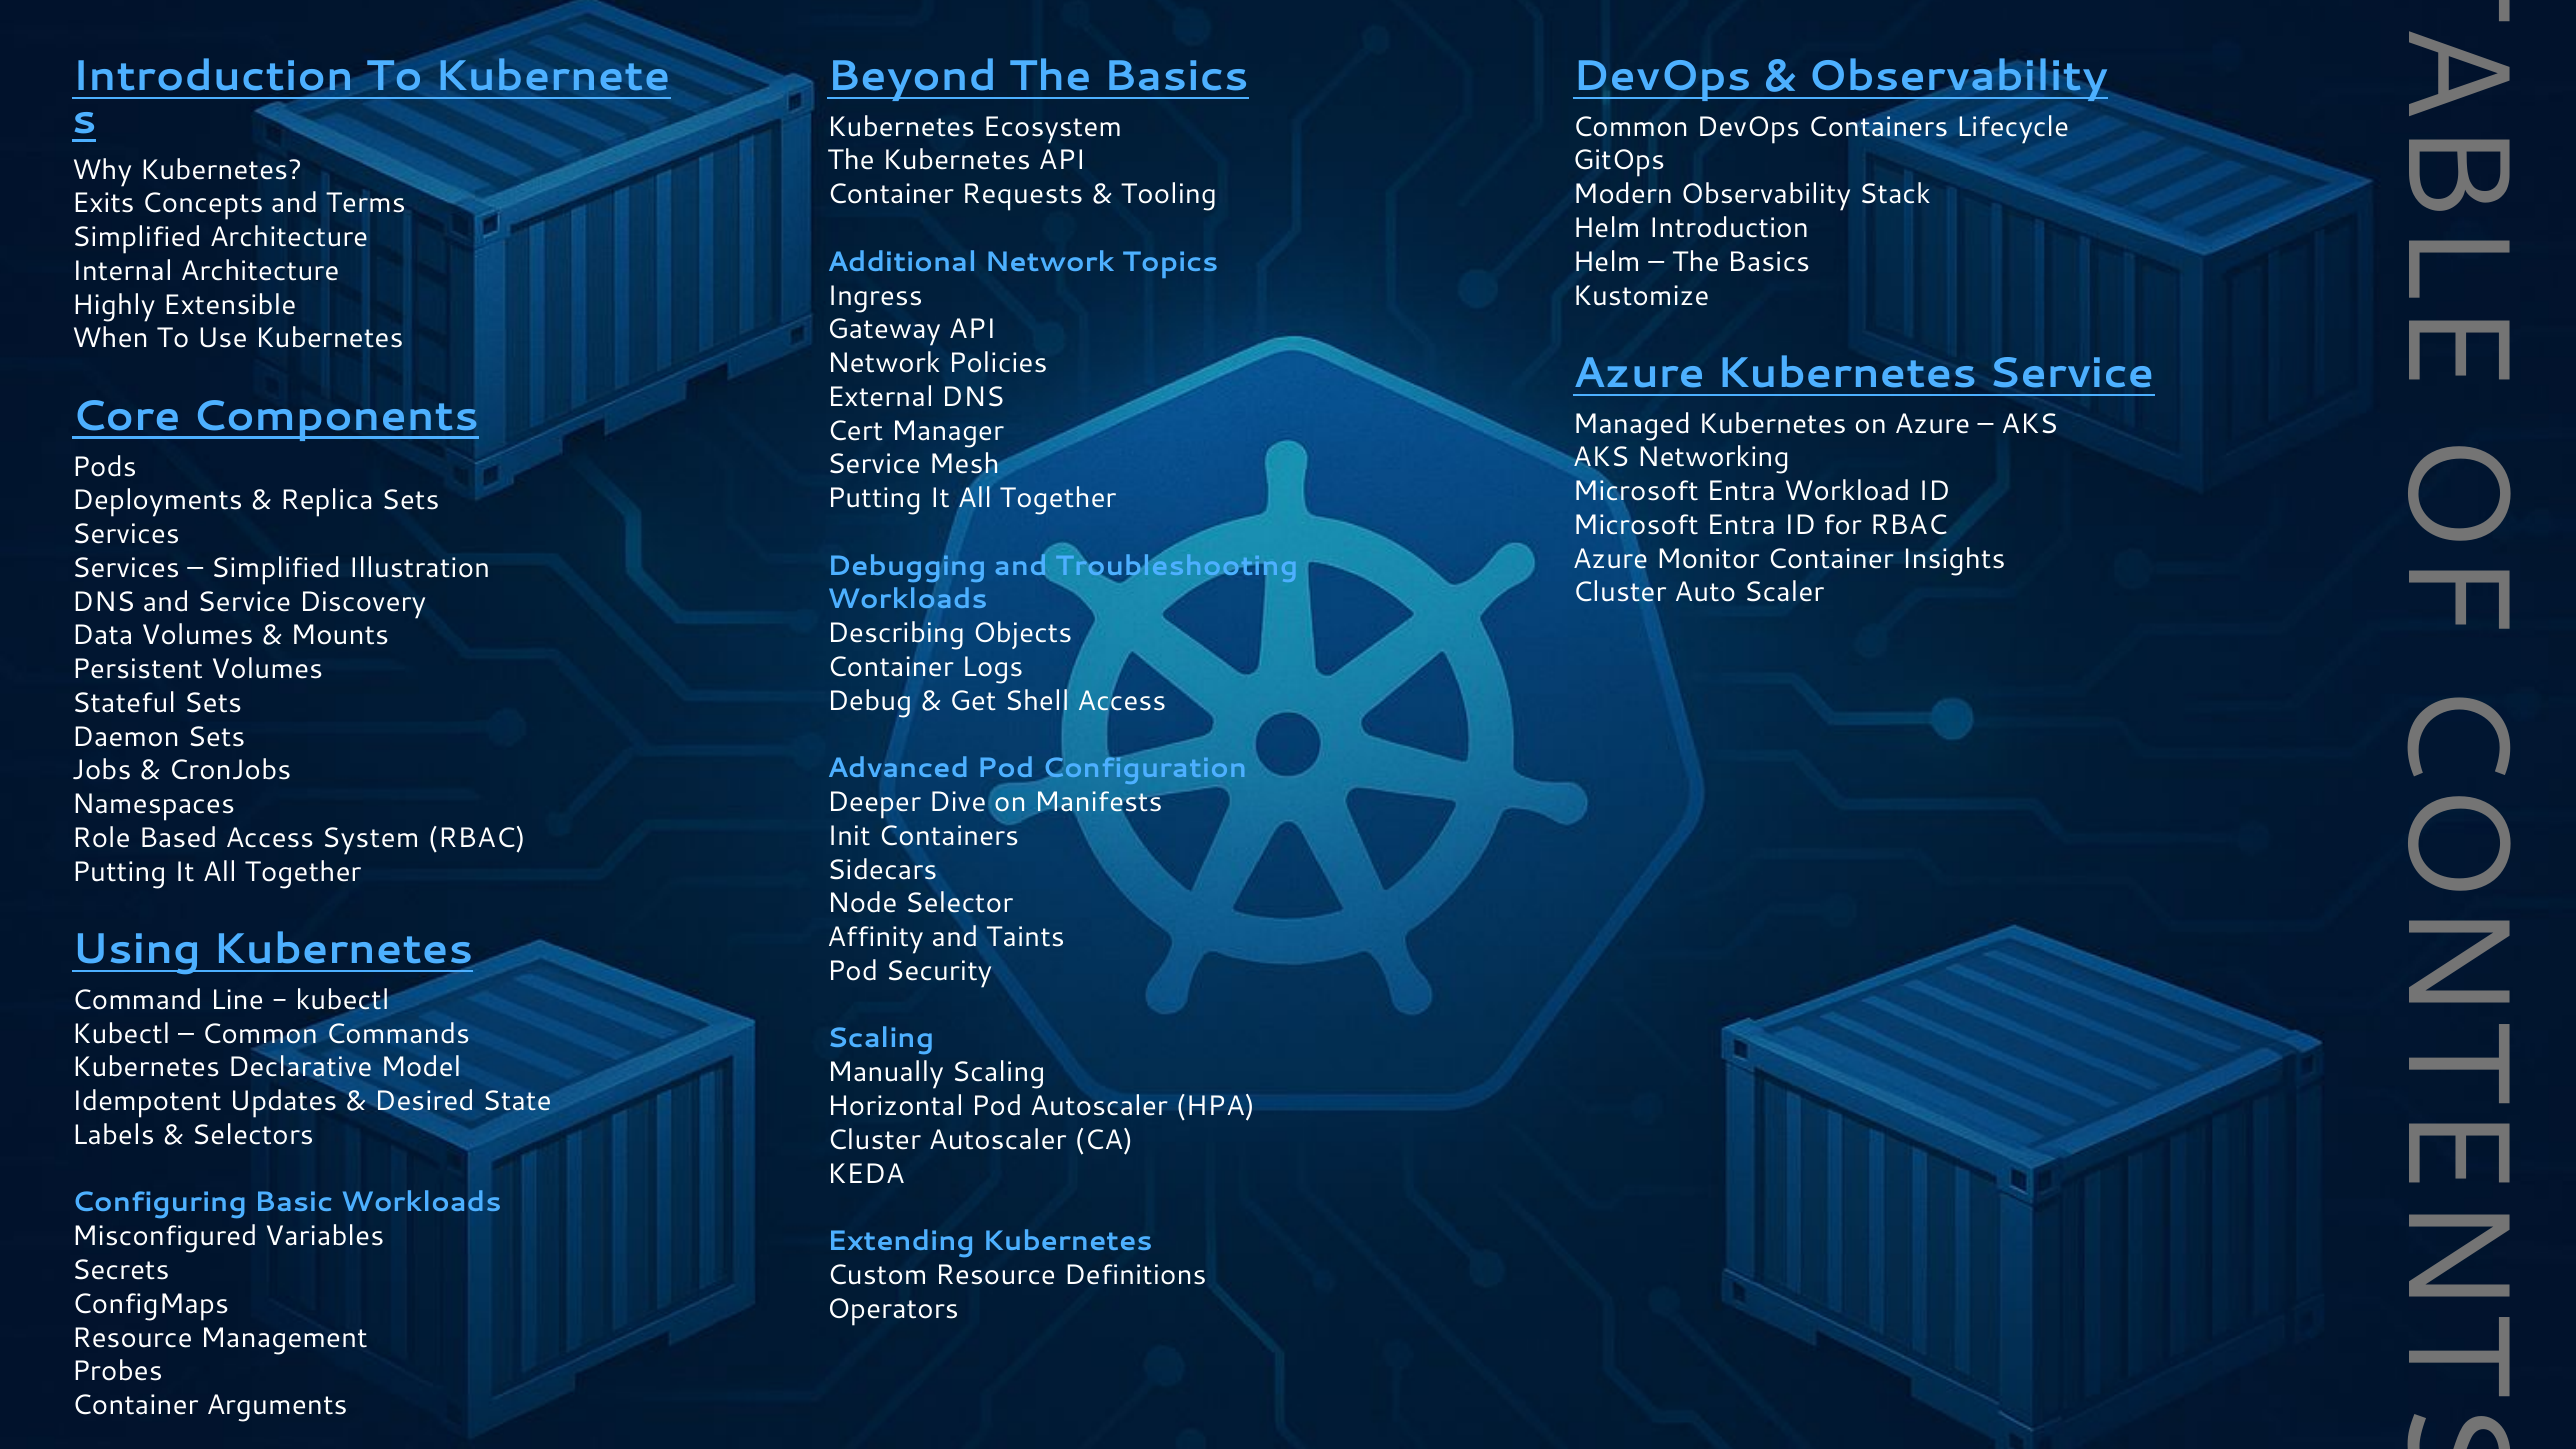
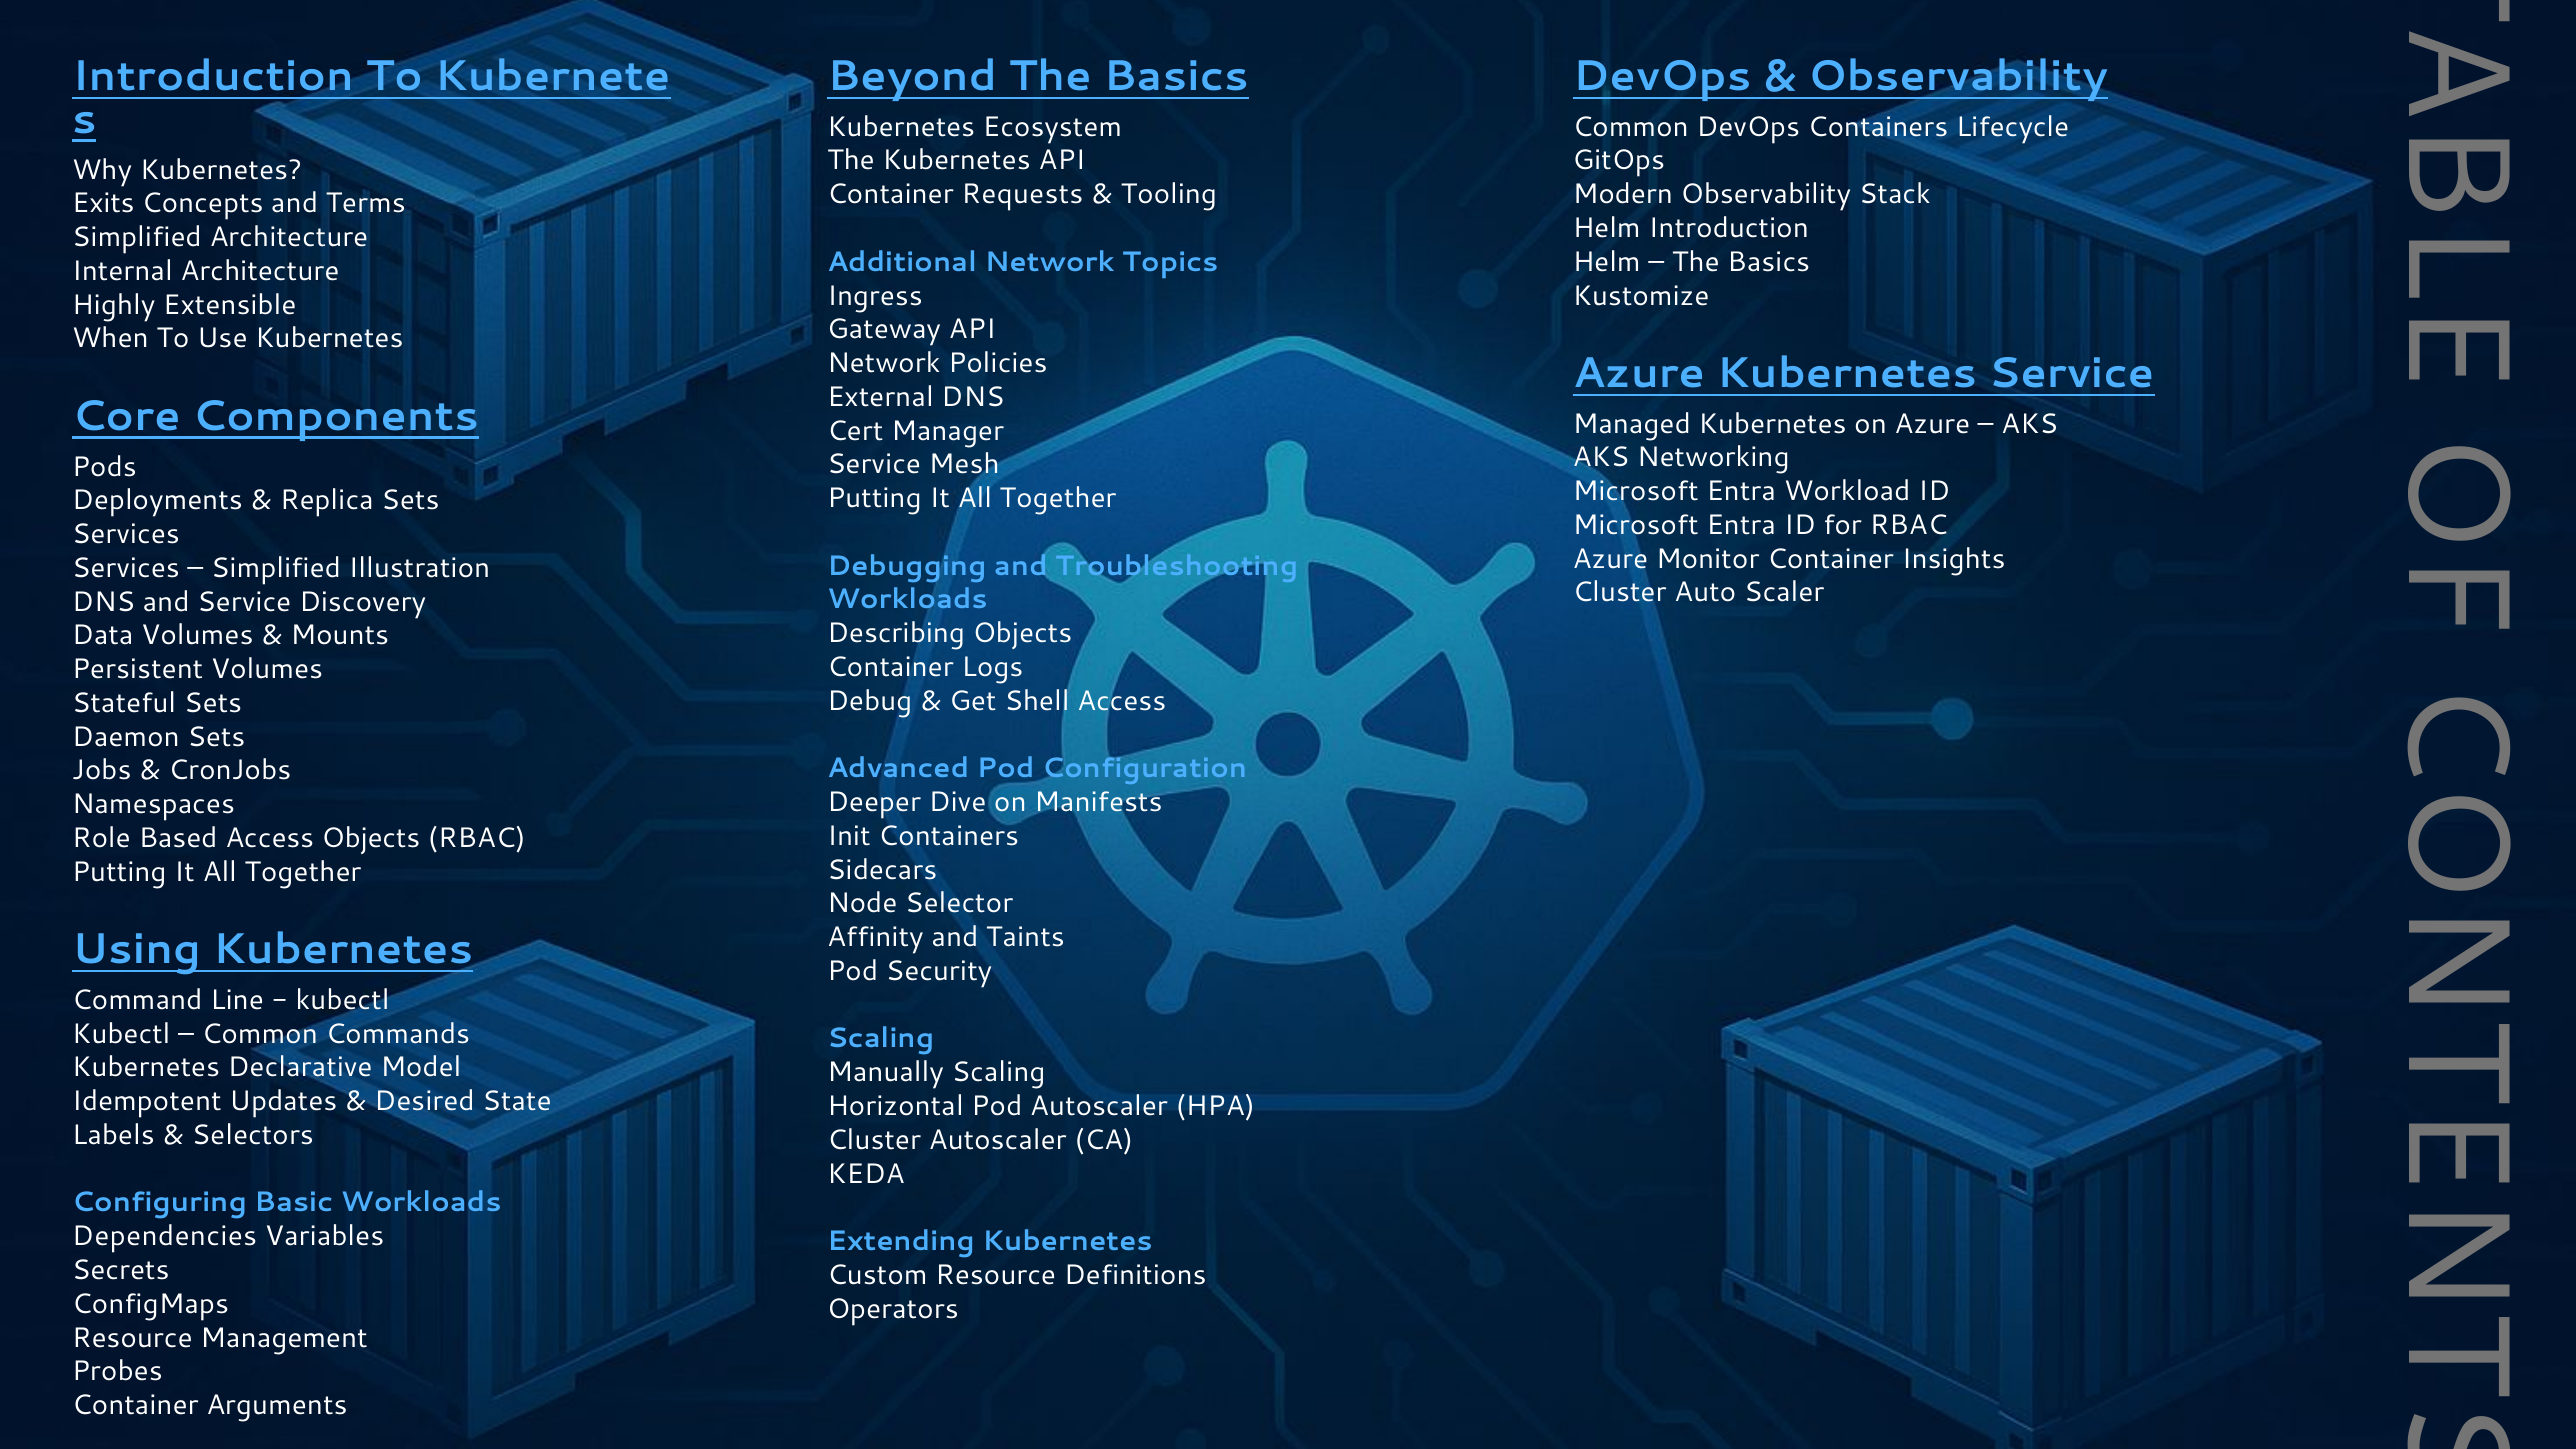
Access System: System -> Objects (371, 838)
Misconfigured: Misconfigured -> Dependencies (165, 1236)
